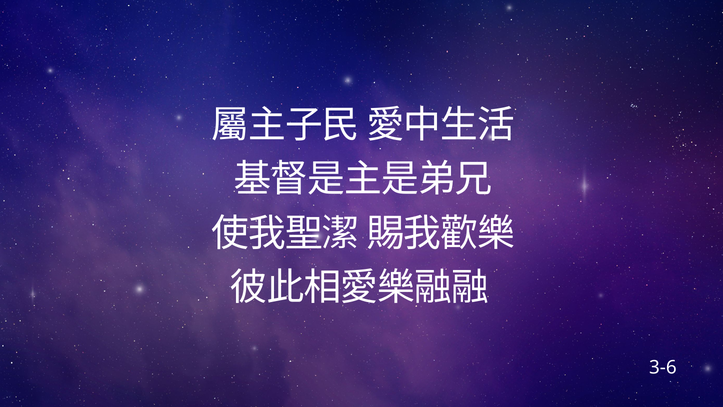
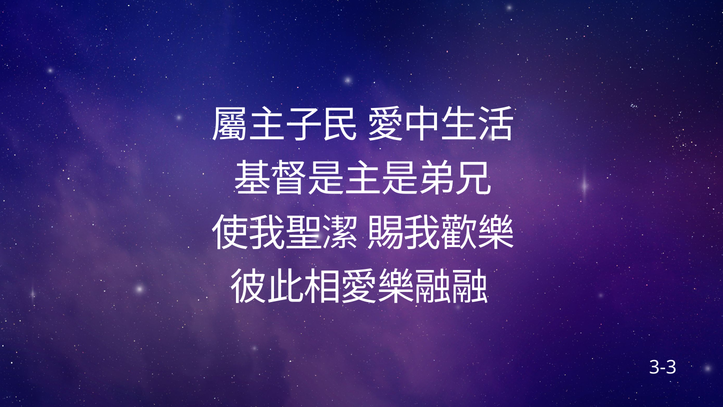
3-6: 3-6 -> 3-3 (663, 367)
